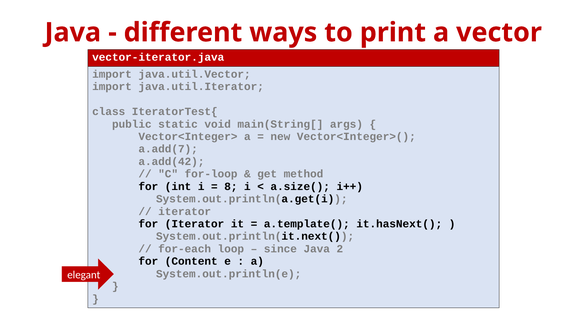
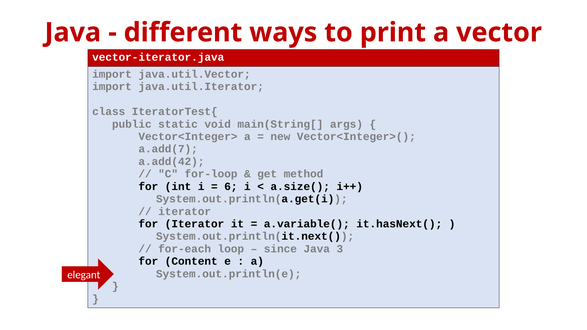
8: 8 -> 6 (231, 187)
a.template(: a.template( -> a.variable( (307, 224)
2: 2 -> 3 (340, 249)
